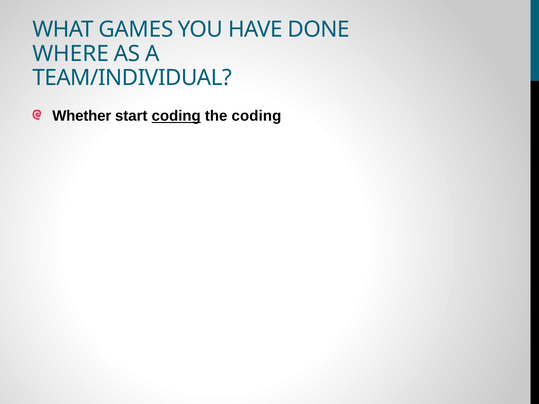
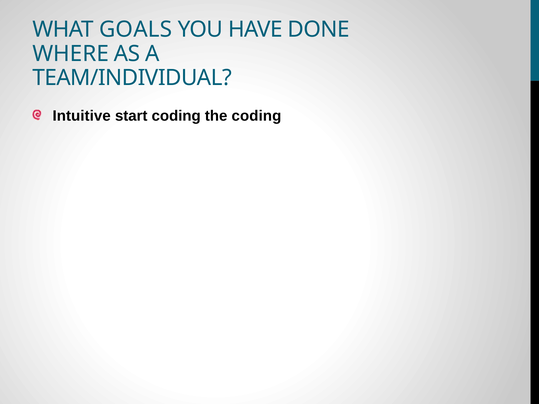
GAMES: GAMES -> GOALS (136, 29)
Whether: Whether -> Intuitive (82, 116)
coding underline: present -> none (176, 116)
